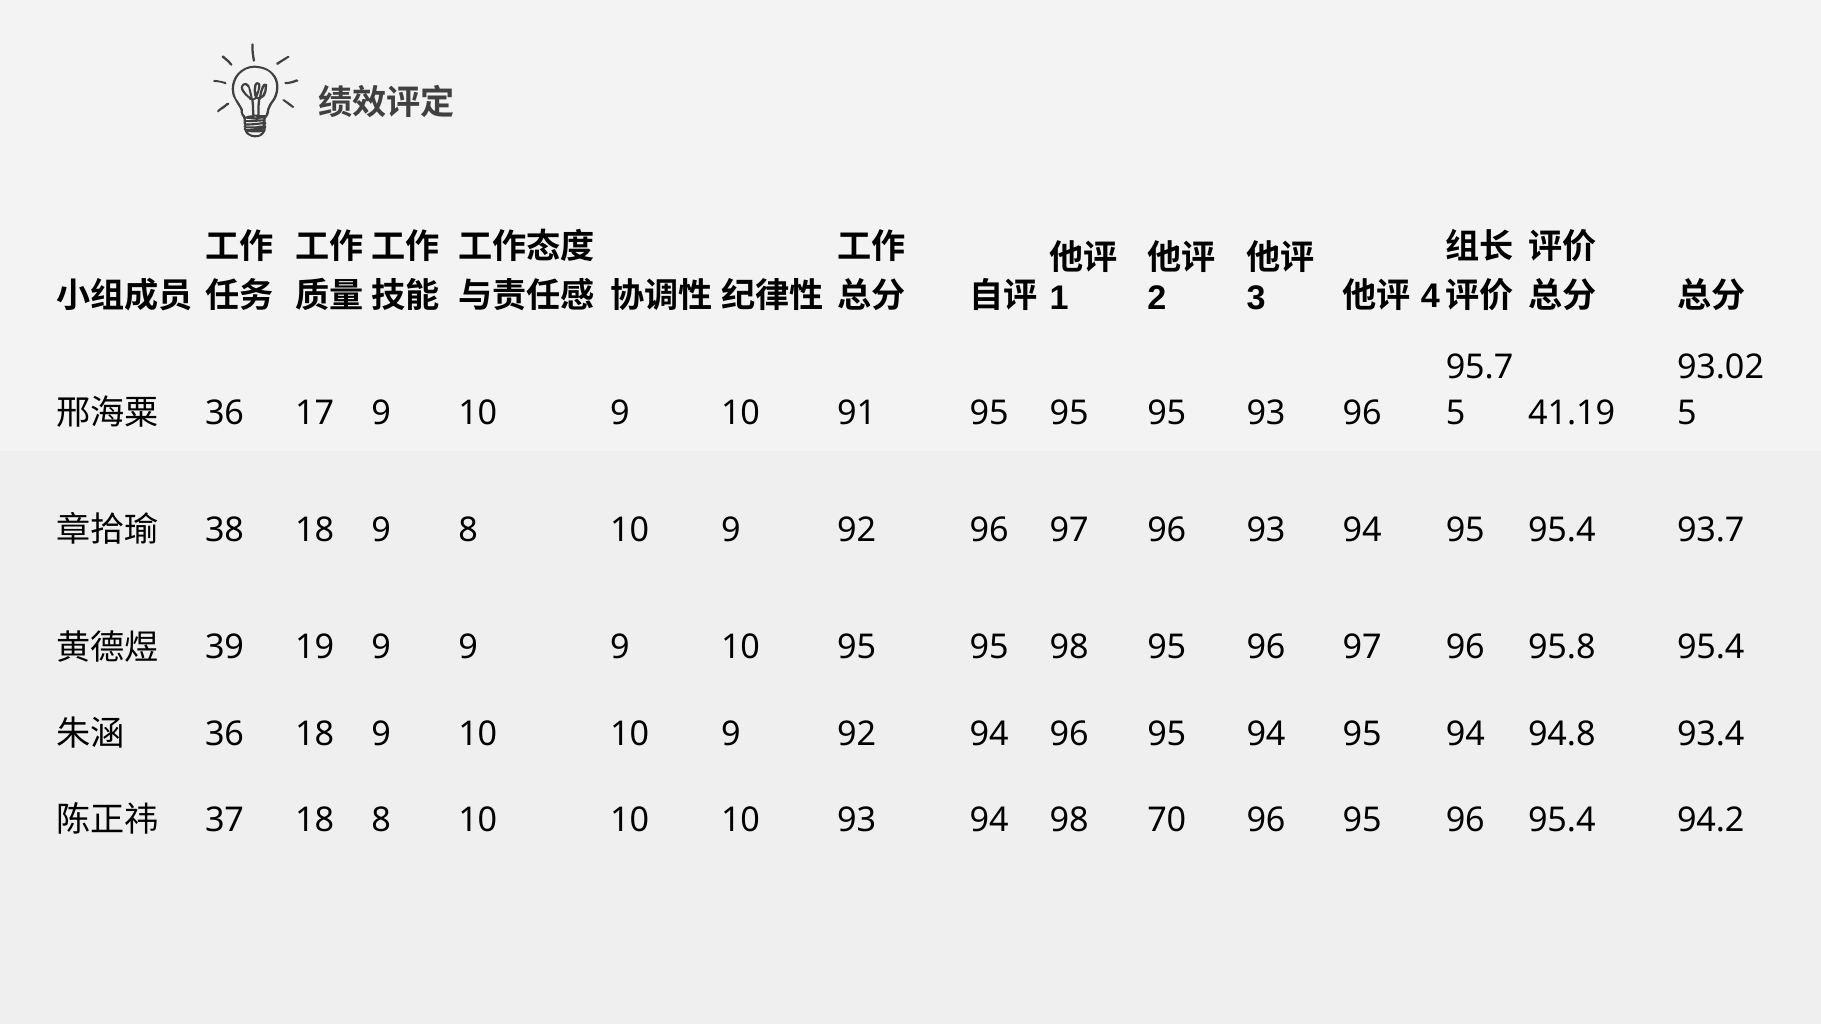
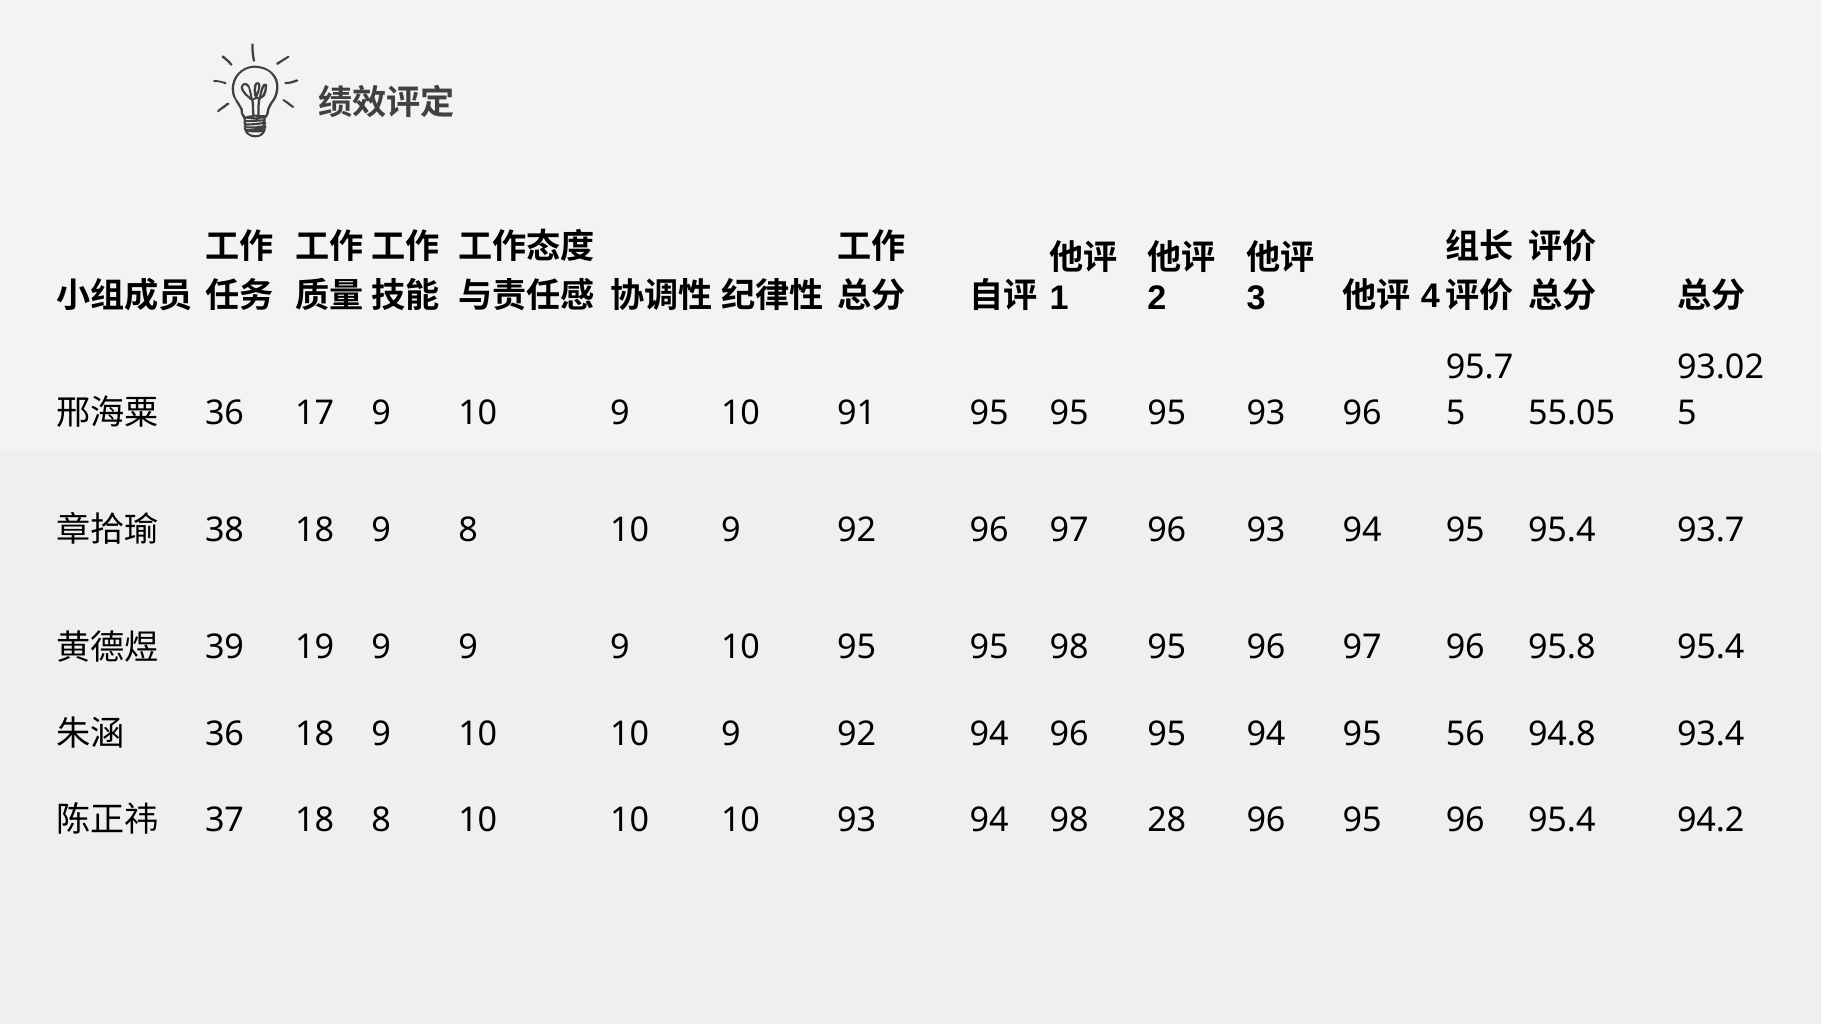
41.19: 41.19 -> 55.05 (1572, 413)
94 95 94: 94 -> 56 (1465, 734)
70: 70 -> 28 (1167, 820)
